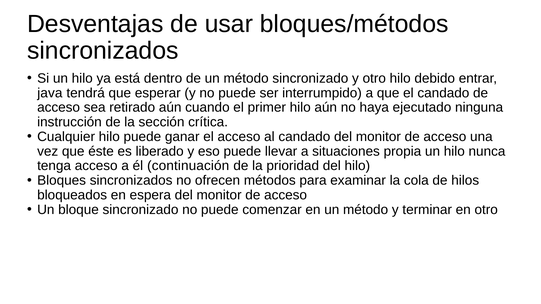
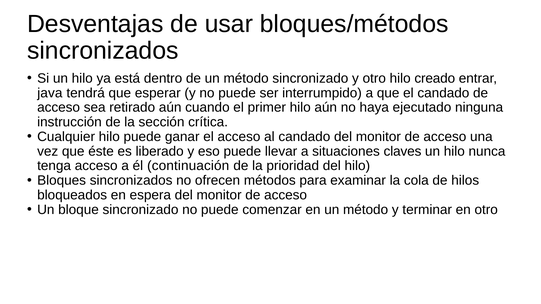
debido: debido -> creado (435, 78)
propia: propia -> claves (402, 151)
